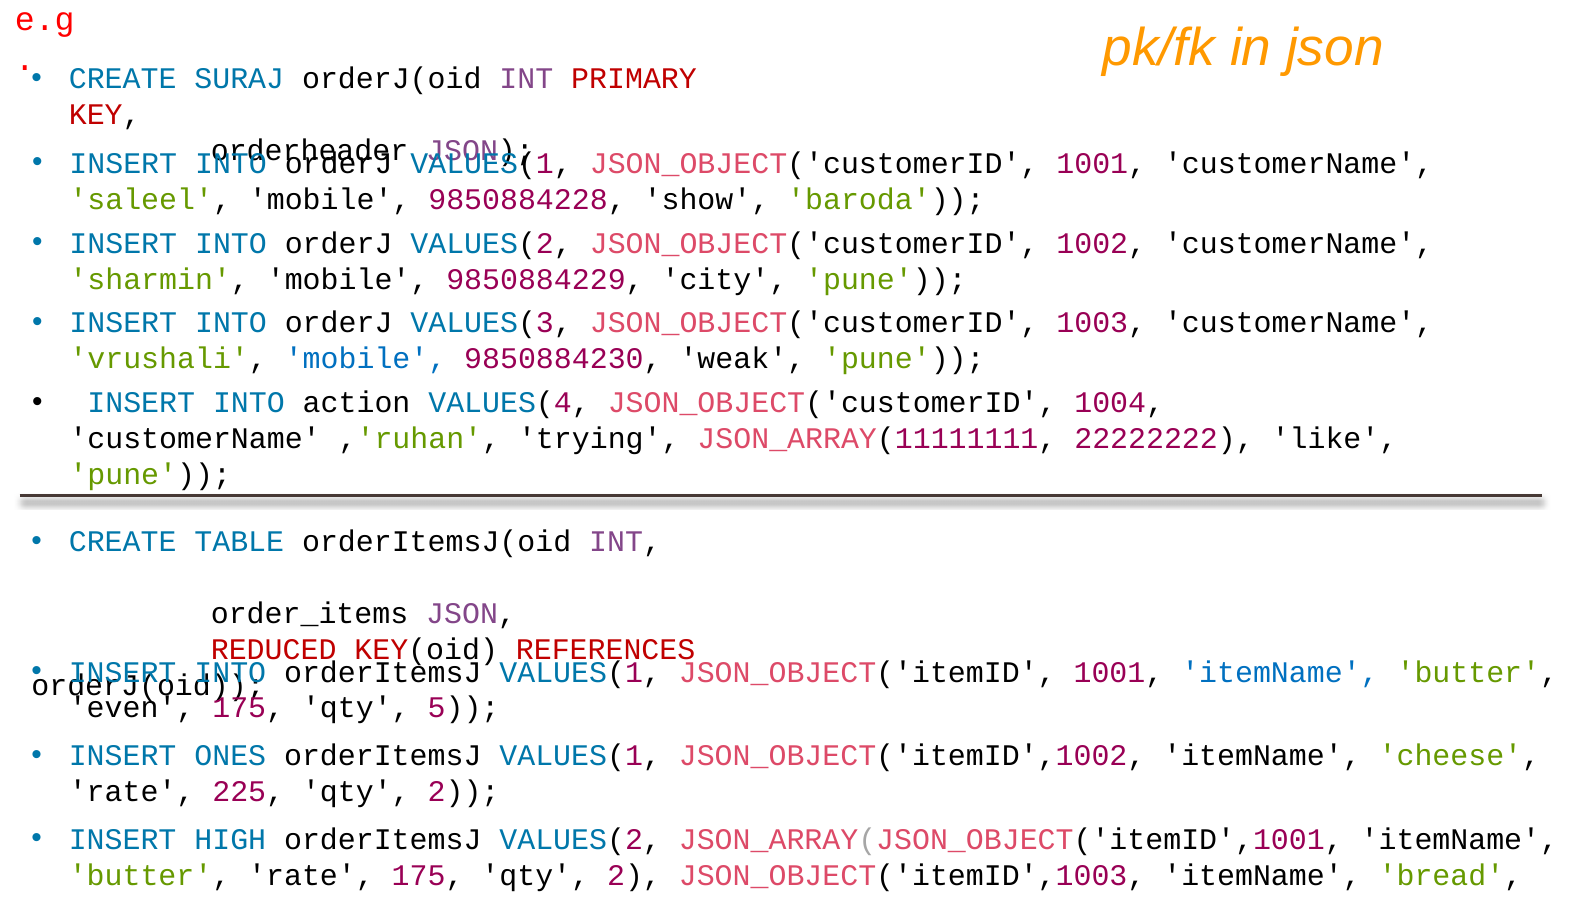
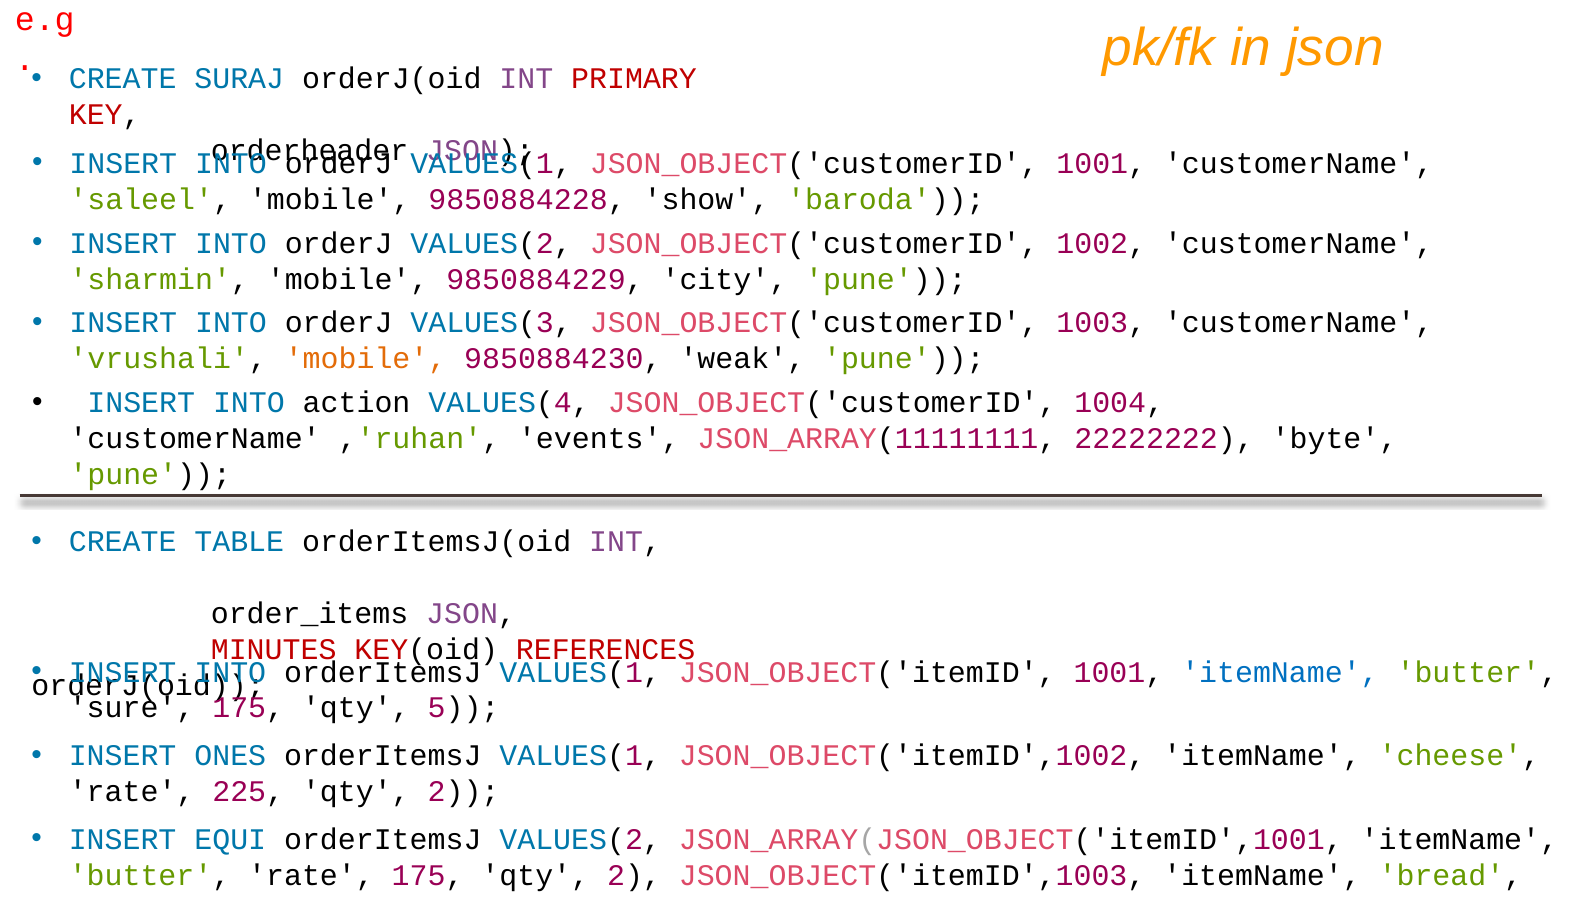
mobile colour: blue -> orange (366, 359)
trying: trying -> events (599, 439)
like: like -> byte (1334, 439)
REDUCED: REDUCED -> MINUTES (274, 650)
even: even -> sure (132, 708)
HIGH: HIGH -> EQUI (230, 840)
